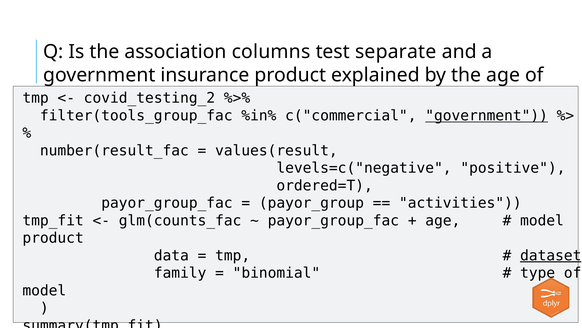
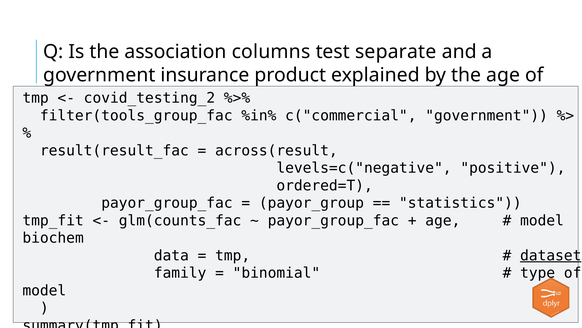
government underline: present -> none (487, 115)
number(result_fac: number(result_fac -> result(result_fac (114, 150)
values(result: values(result -> across(result (276, 150)
activities: activities -> statistics (460, 203)
product: product -> biochem (53, 238)
